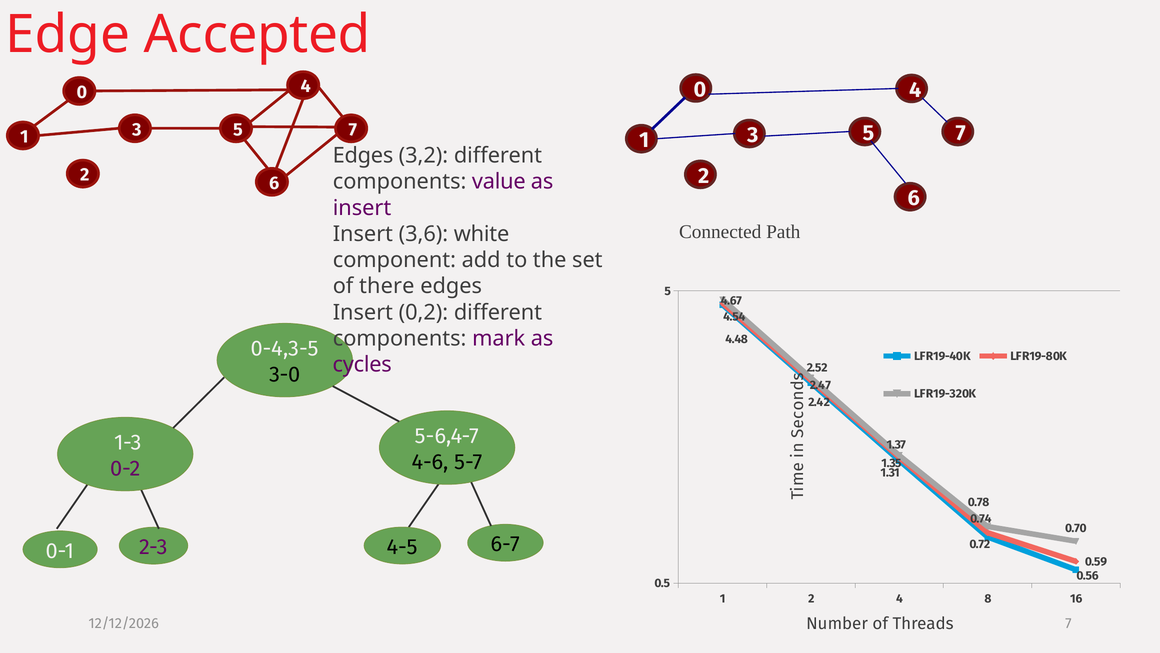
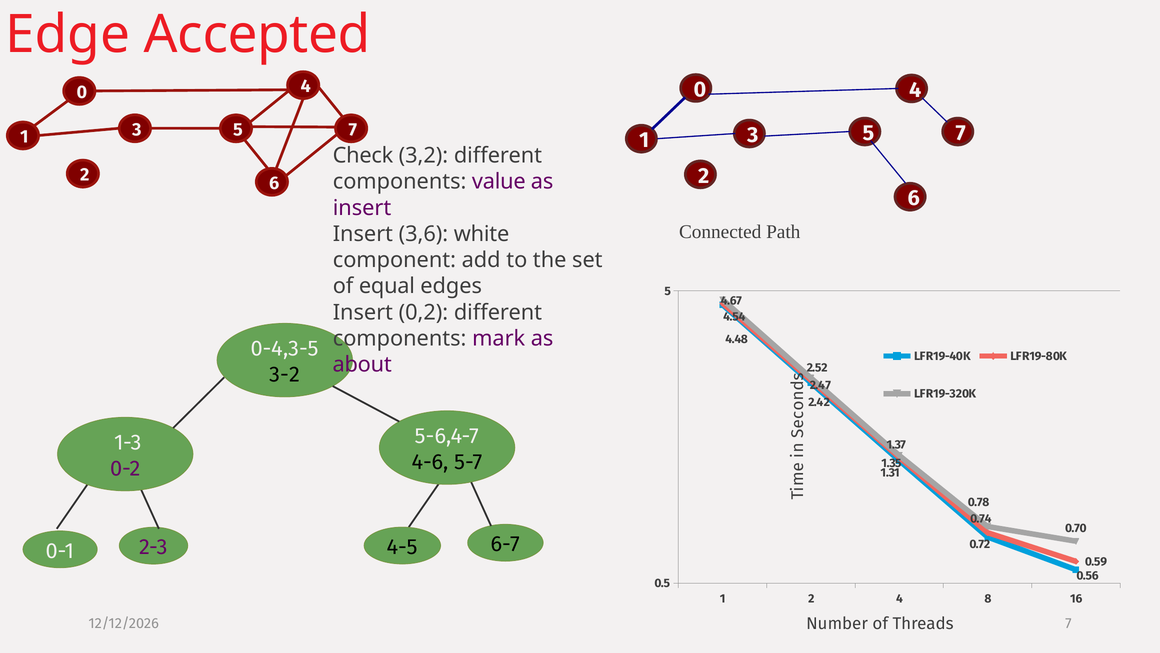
Edges: Edges -> Check (363, 155)
there: there -> equal (387, 286)
cycles: cycles -> about (362, 364)
3-0: 3-0 -> 3-2 (285, 374)
